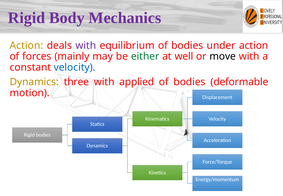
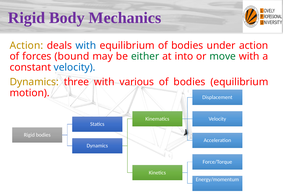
with colour: purple -> blue (86, 45)
mainly: mainly -> bound (72, 56)
well: well -> into (184, 56)
move colour: black -> green (223, 56)
applied: applied -> various (137, 82)
bodies deformable: deformable -> equilibrium (239, 82)
